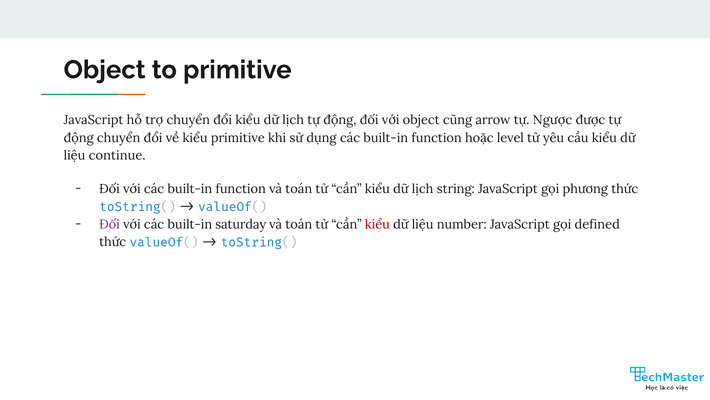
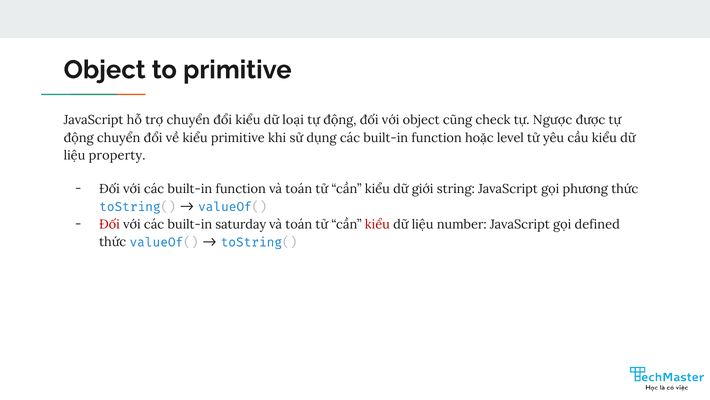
đổi kiểu dữ lịch: lịch -> loại (293, 120)
arrow: arrow -> check (493, 120)
continue: continue -> property (117, 155)
cần kiểu dữ lịch: lịch -> giới (423, 189)
Đối colour: purple -> red (110, 224)
